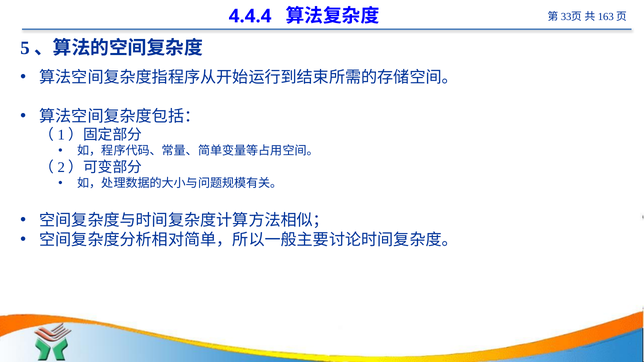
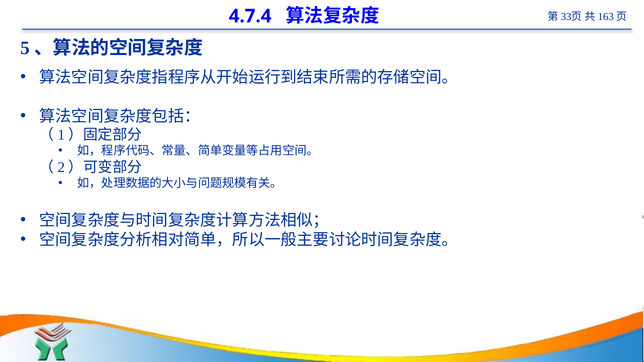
4.4.4: 4.4.4 -> 4.7.4 (250, 16)
